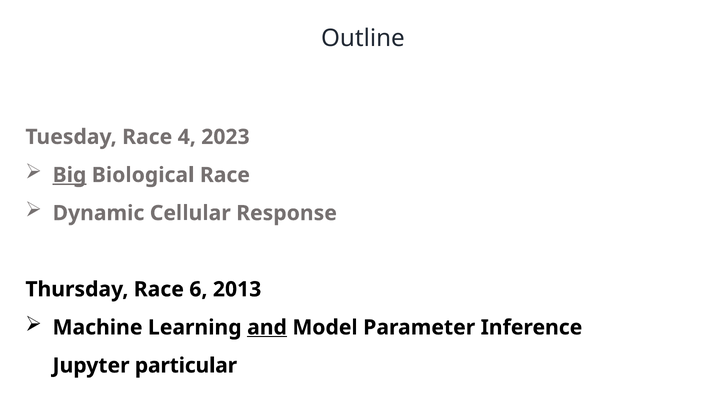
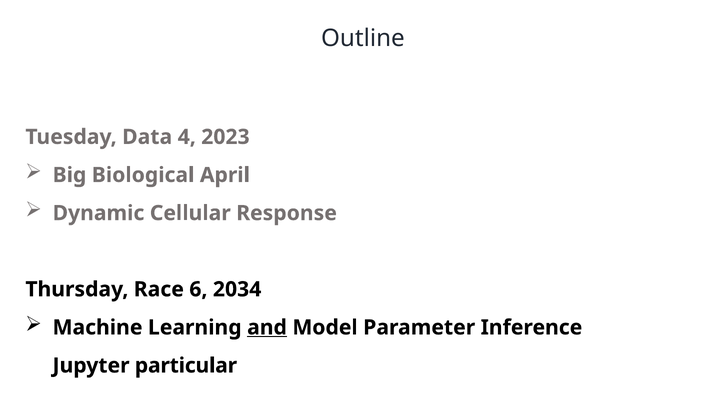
Tuesday Race: Race -> Data (147, 137)
Big underline: present -> none (69, 175)
Biological Race: Race -> April (225, 175)
2013: 2013 -> 2034 (237, 290)
